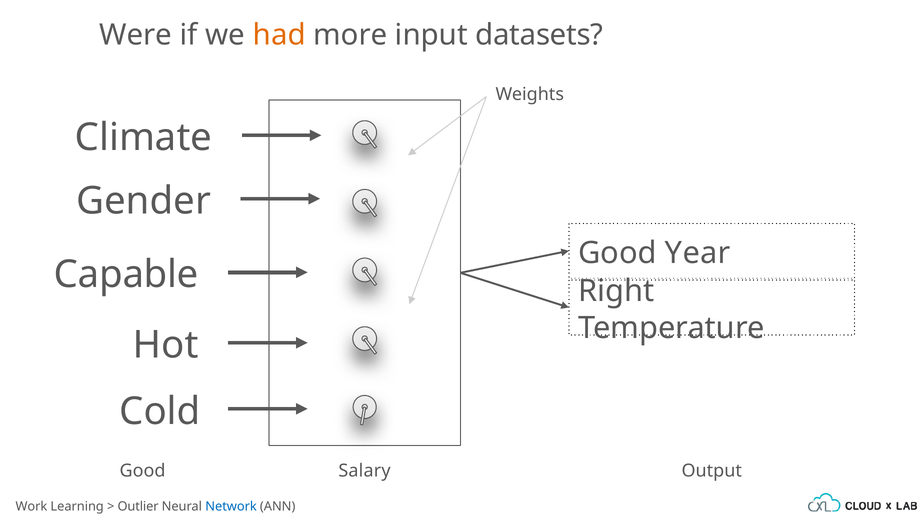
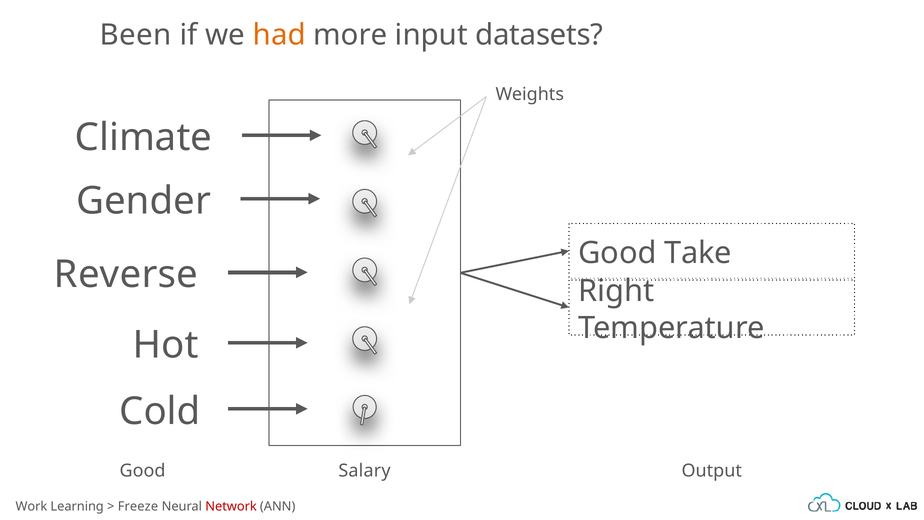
Were: Were -> Been (136, 35)
Year: Year -> Take (698, 253)
Capable: Capable -> Reverse (126, 274)
Outlier: Outlier -> Freeze (138, 506)
Network colour: blue -> red (231, 506)
